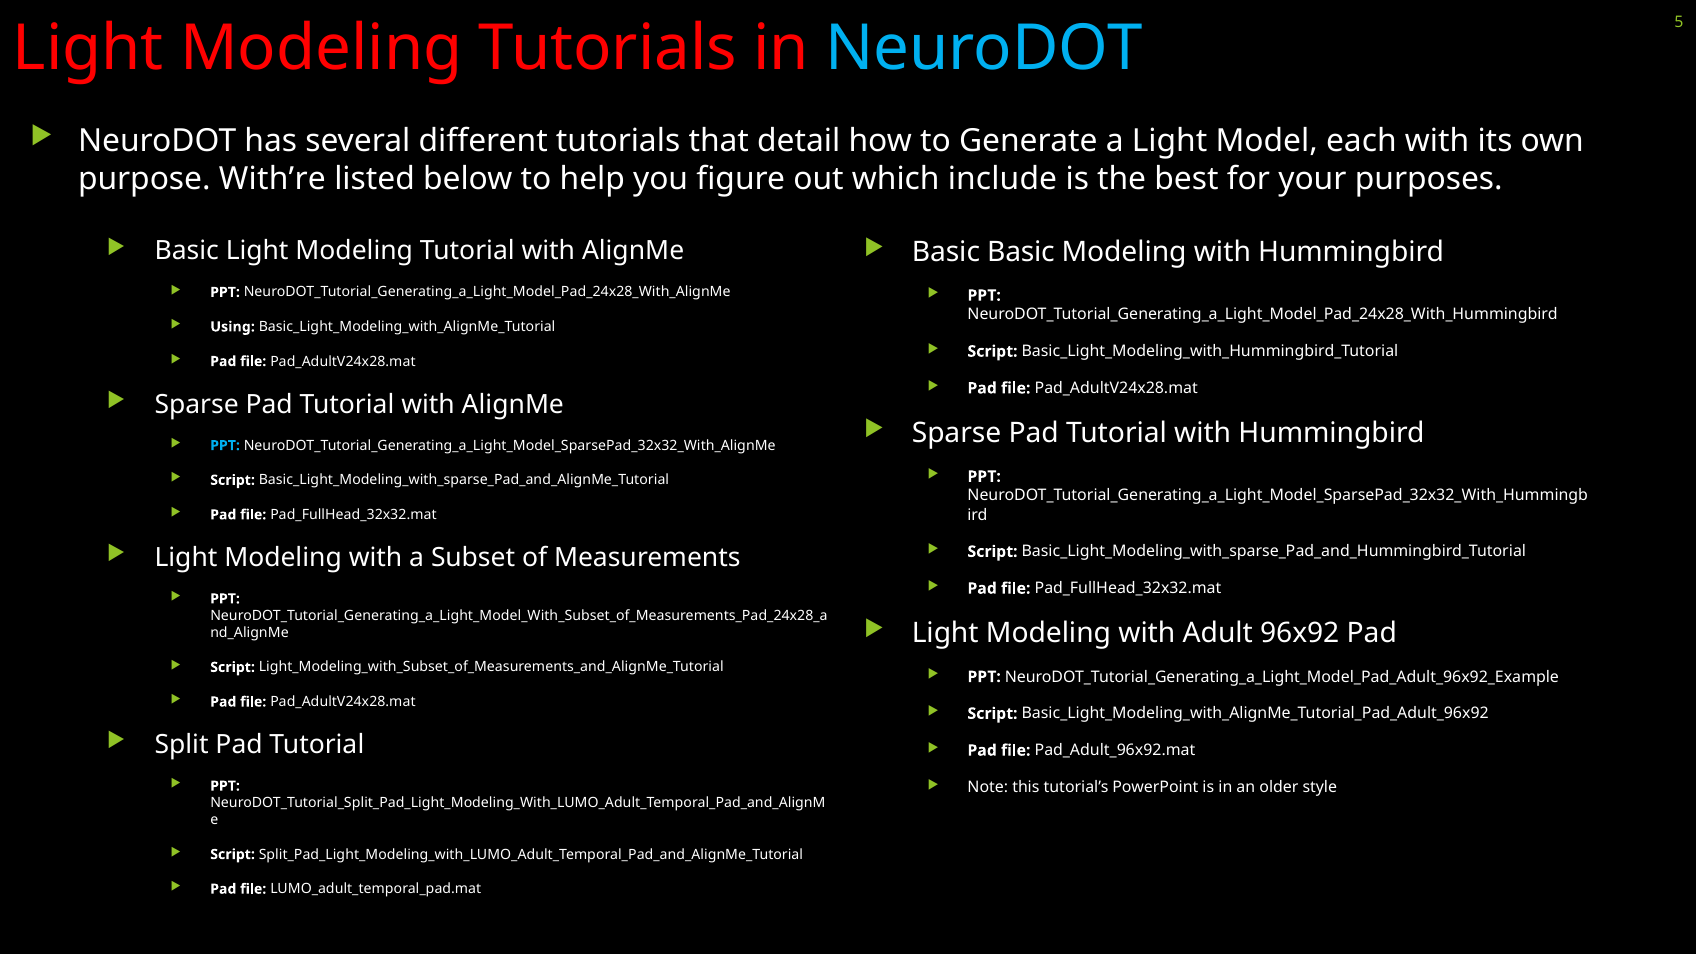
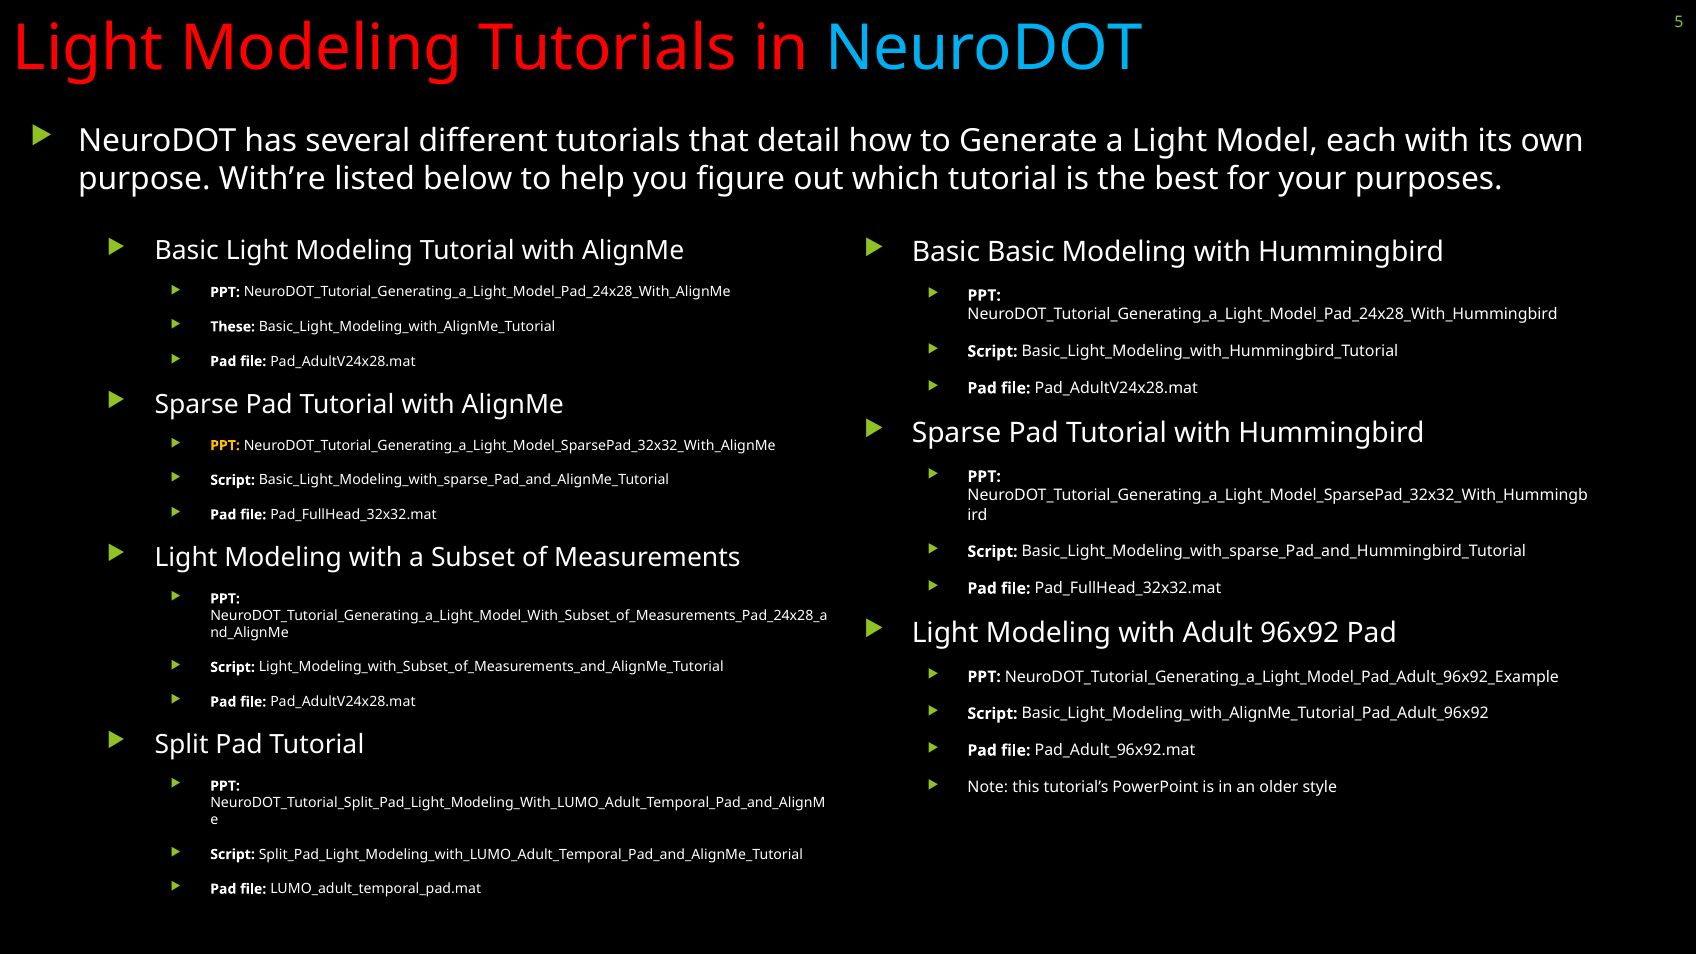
which include: include -> tutorial (1003, 179)
Using: Using -> These (233, 327)
PPT colour: light blue -> yellow (225, 445)
